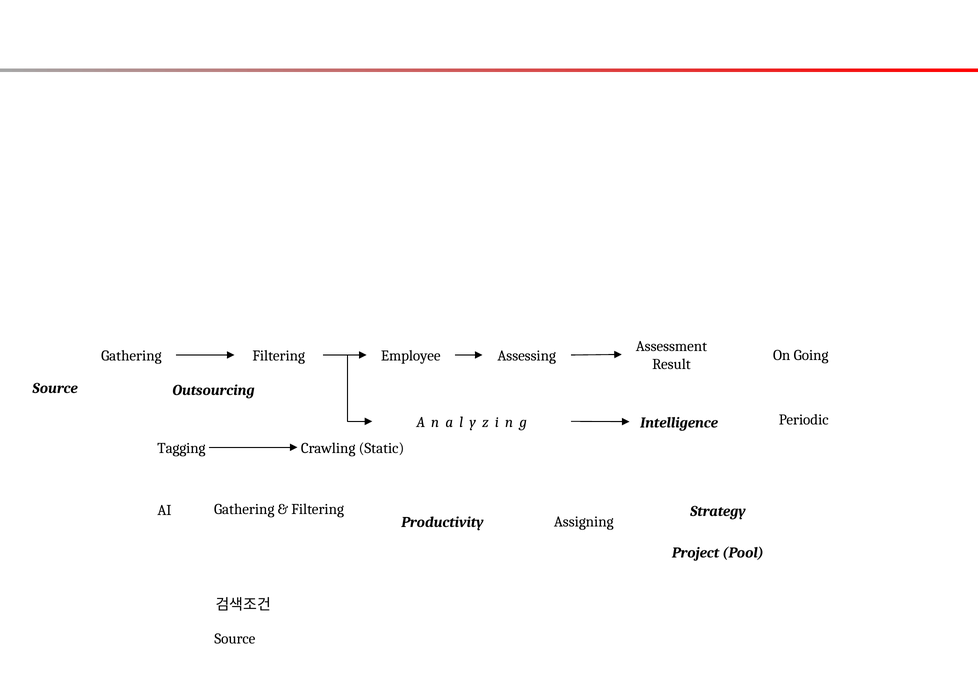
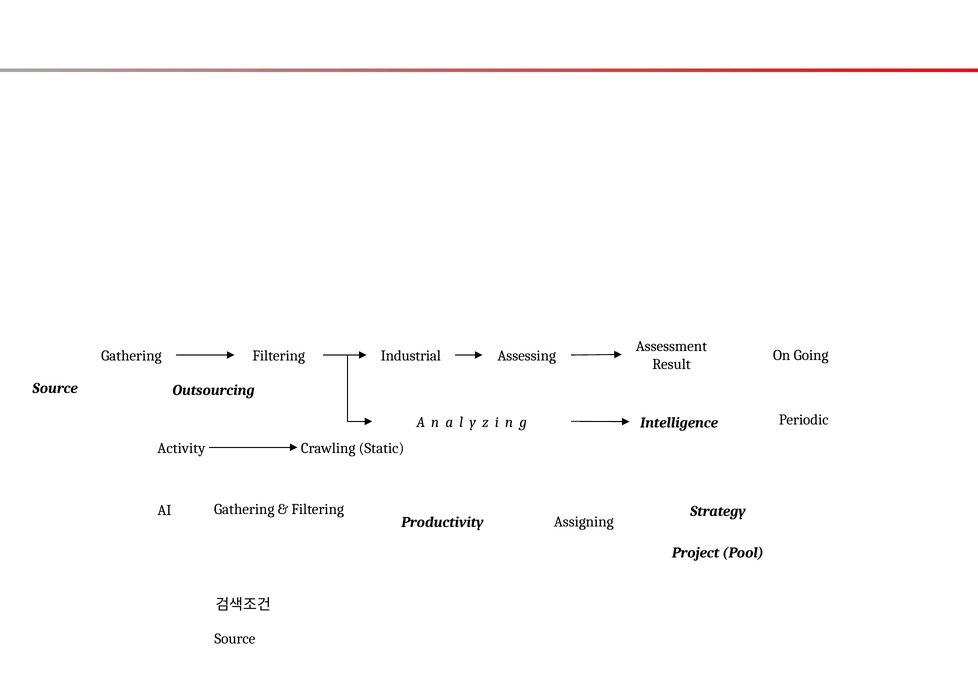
Employee: Employee -> Industrial (411, 356)
Tagging: Tagging -> Activity (181, 448)
